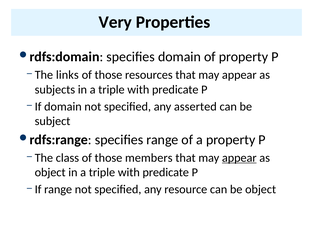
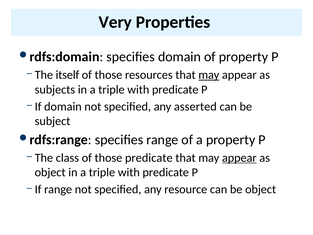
links: links -> itself (67, 75)
may underline: none -> present (209, 75)
those members: members -> predicate (149, 158)
